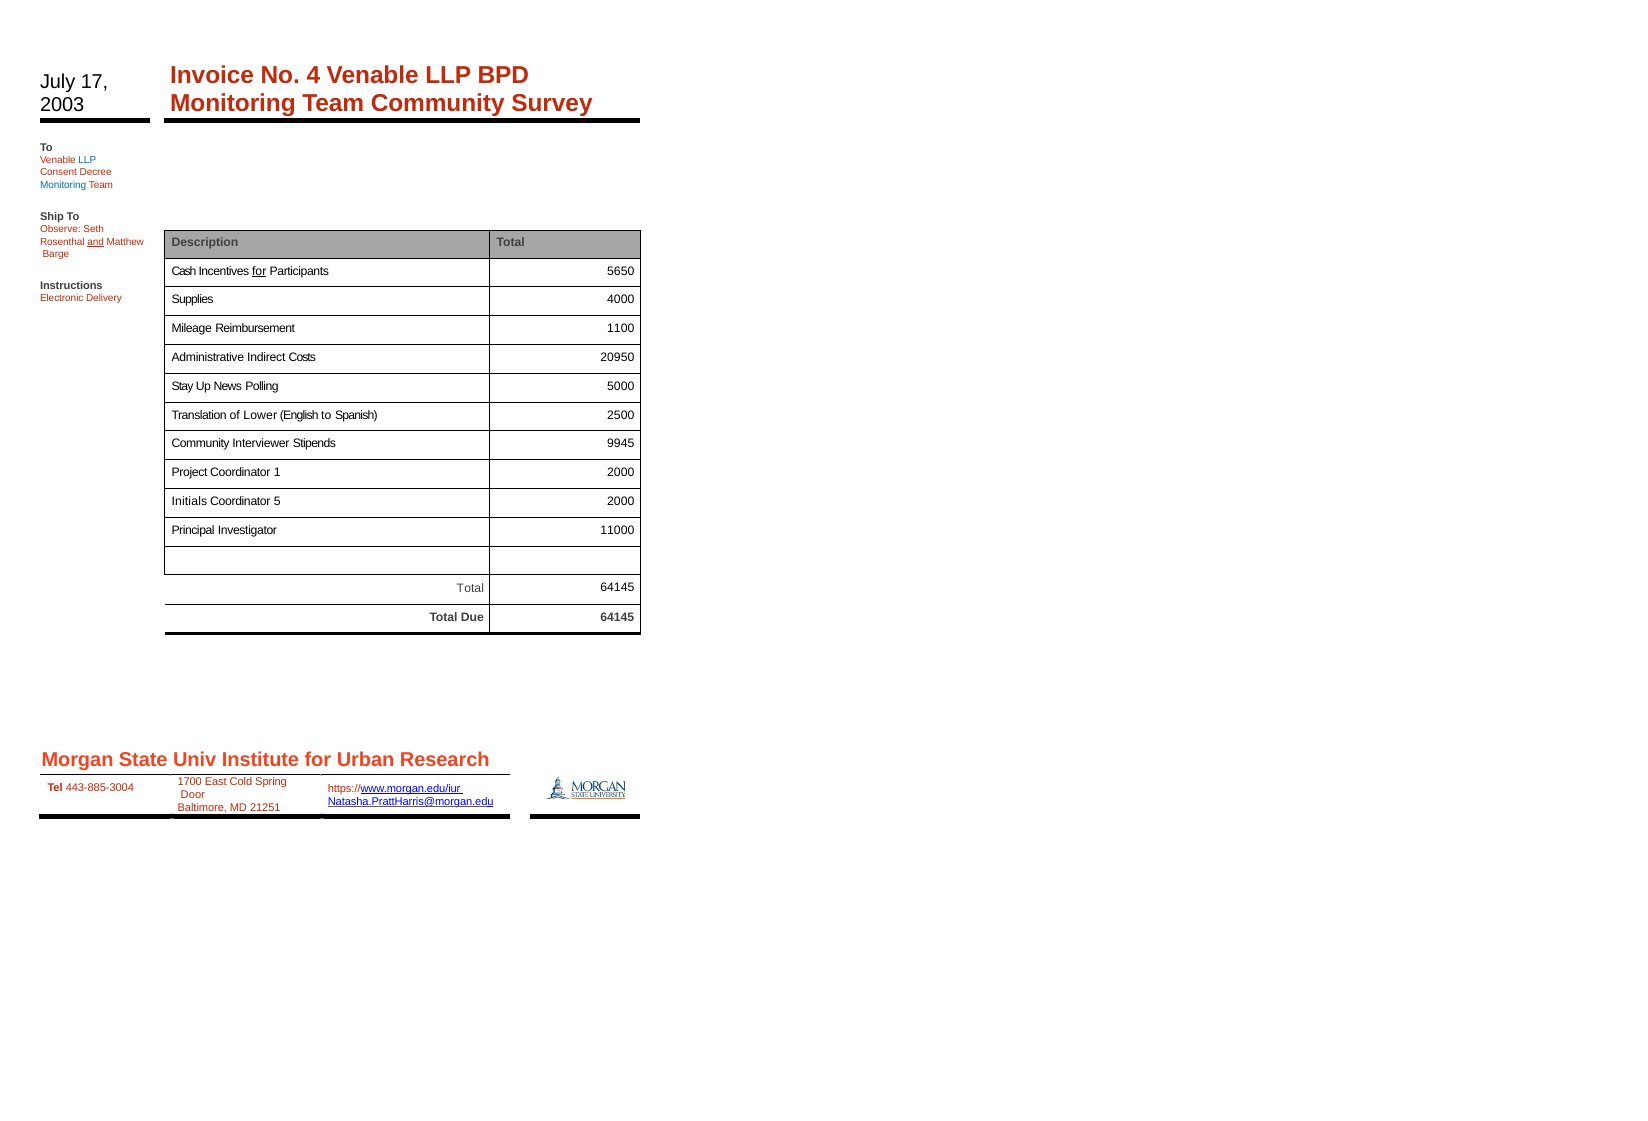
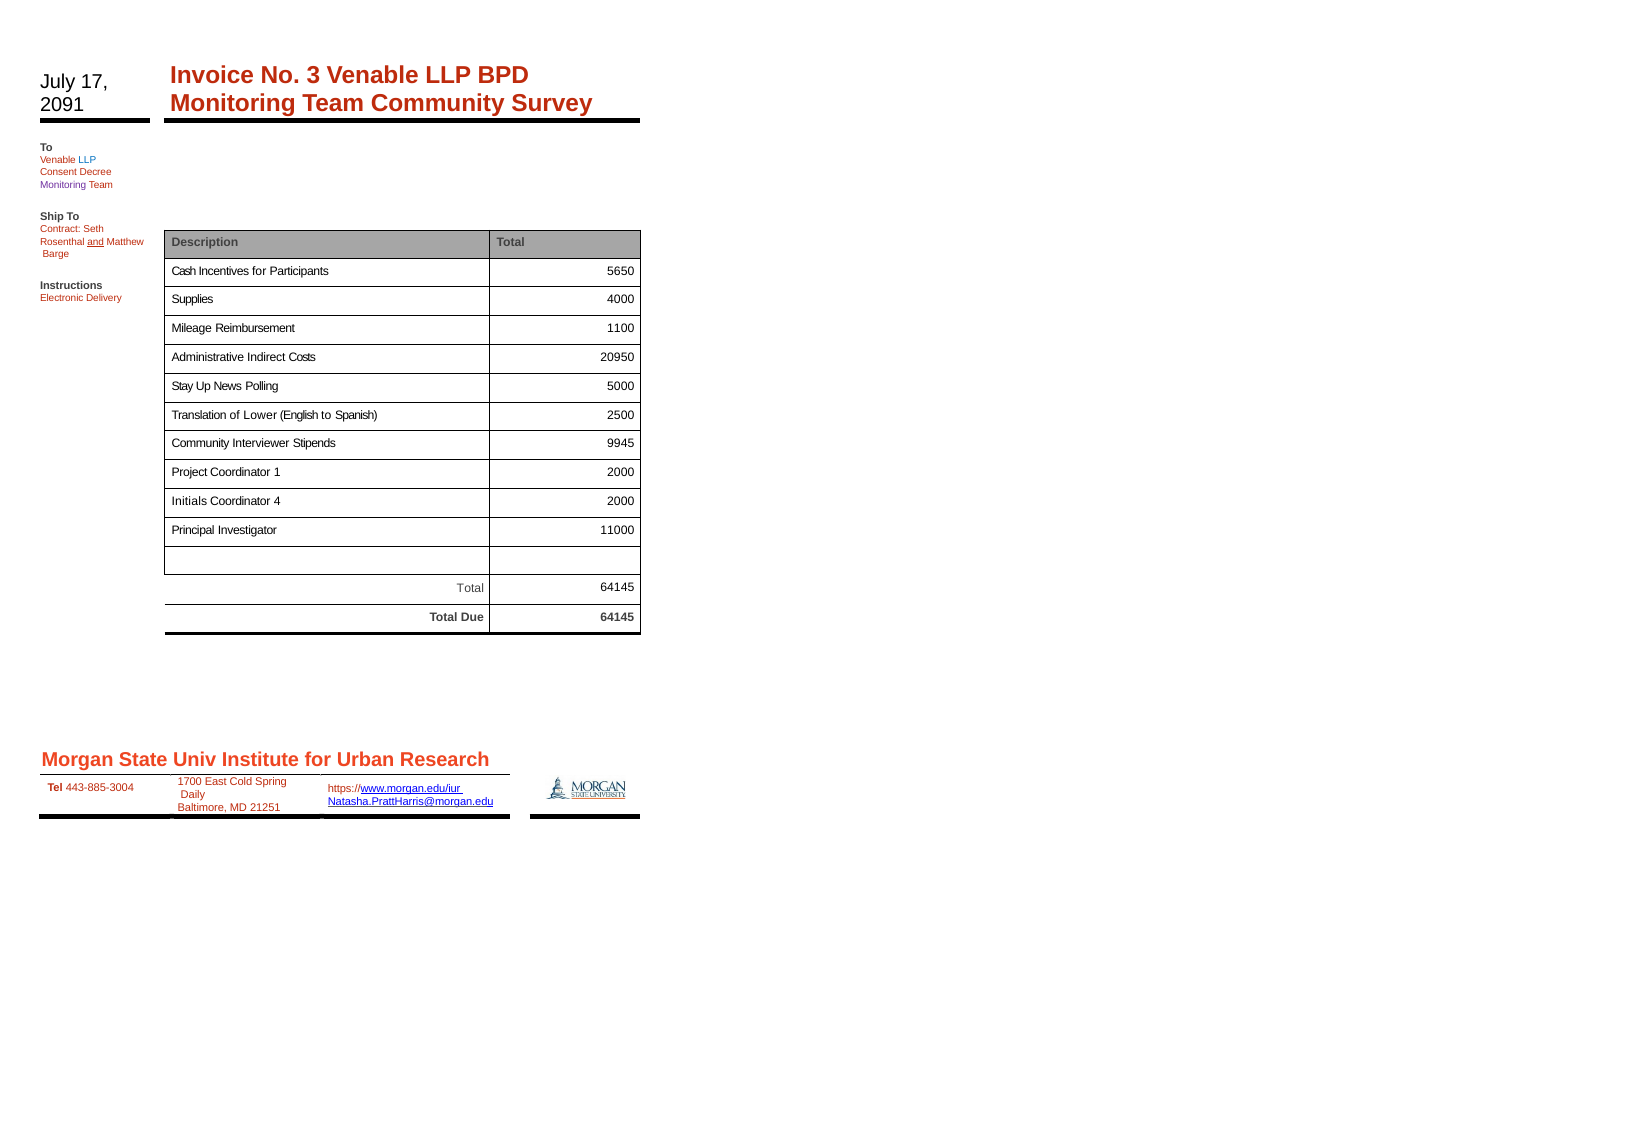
4: 4 -> 3 (313, 76)
2003: 2003 -> 2091 (62, 105)
Monitoring colour: blue -> purple (63, 185)
Observe: Observe -> Contract (60, 229)
for underline: present -> none (259, 271)
5: 5 -> 4 (277, 501)
Door: Door -> Daily (193, 795)
